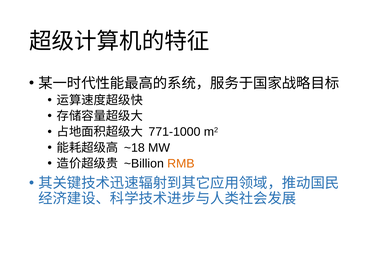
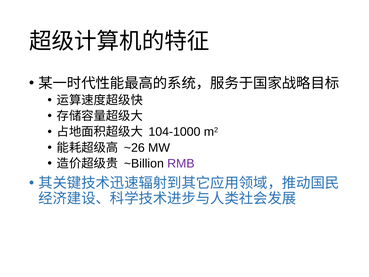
771-1000: 771-1000 -> 104-1000 (174, 132)
~18: ~18 -> ~26 (134, 148)
RMB colour: orange -> purple (181, 163)
